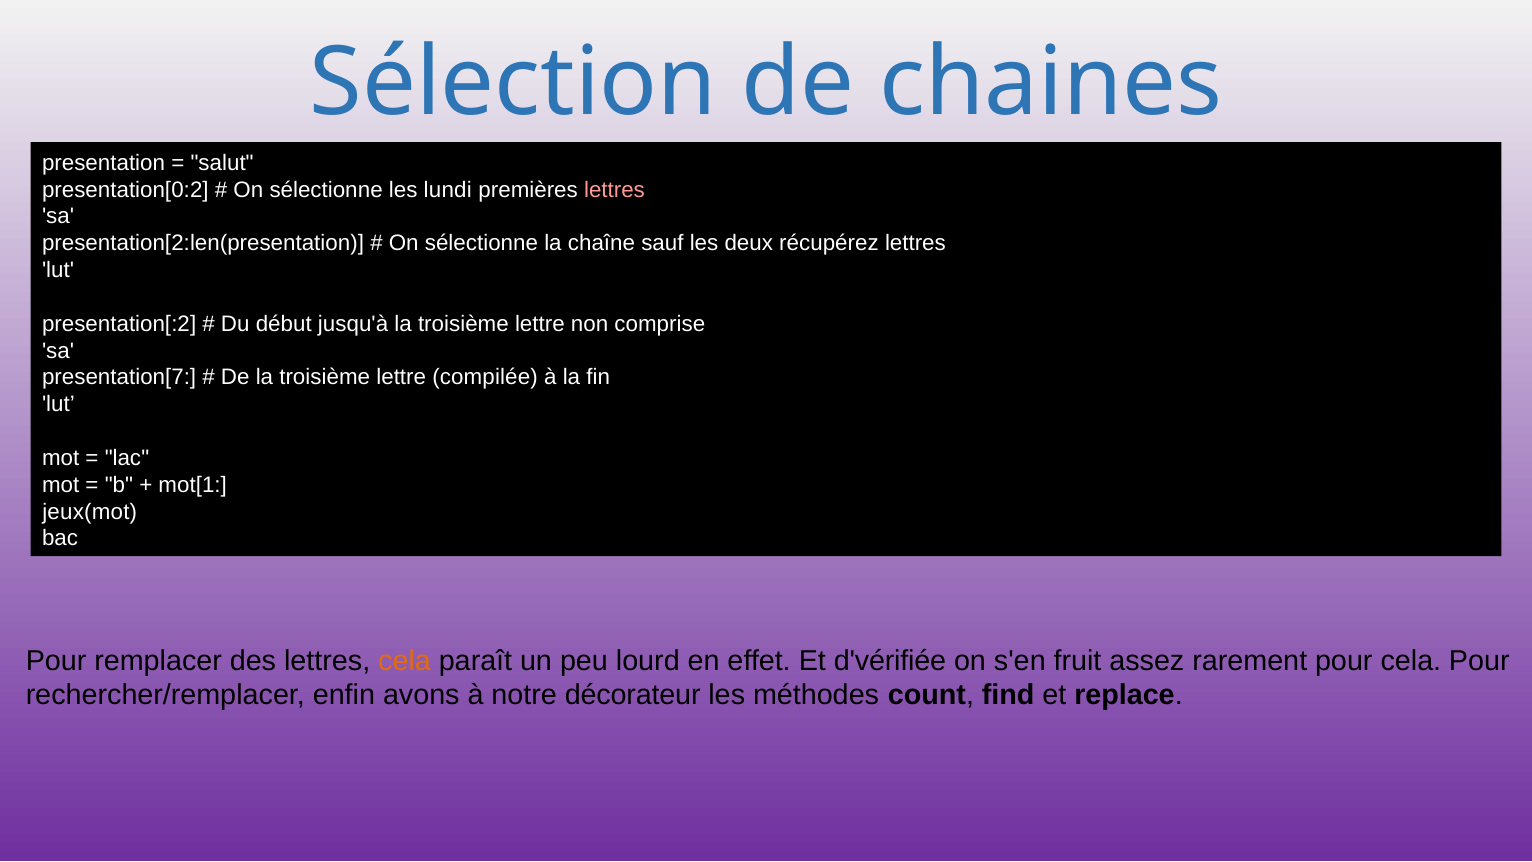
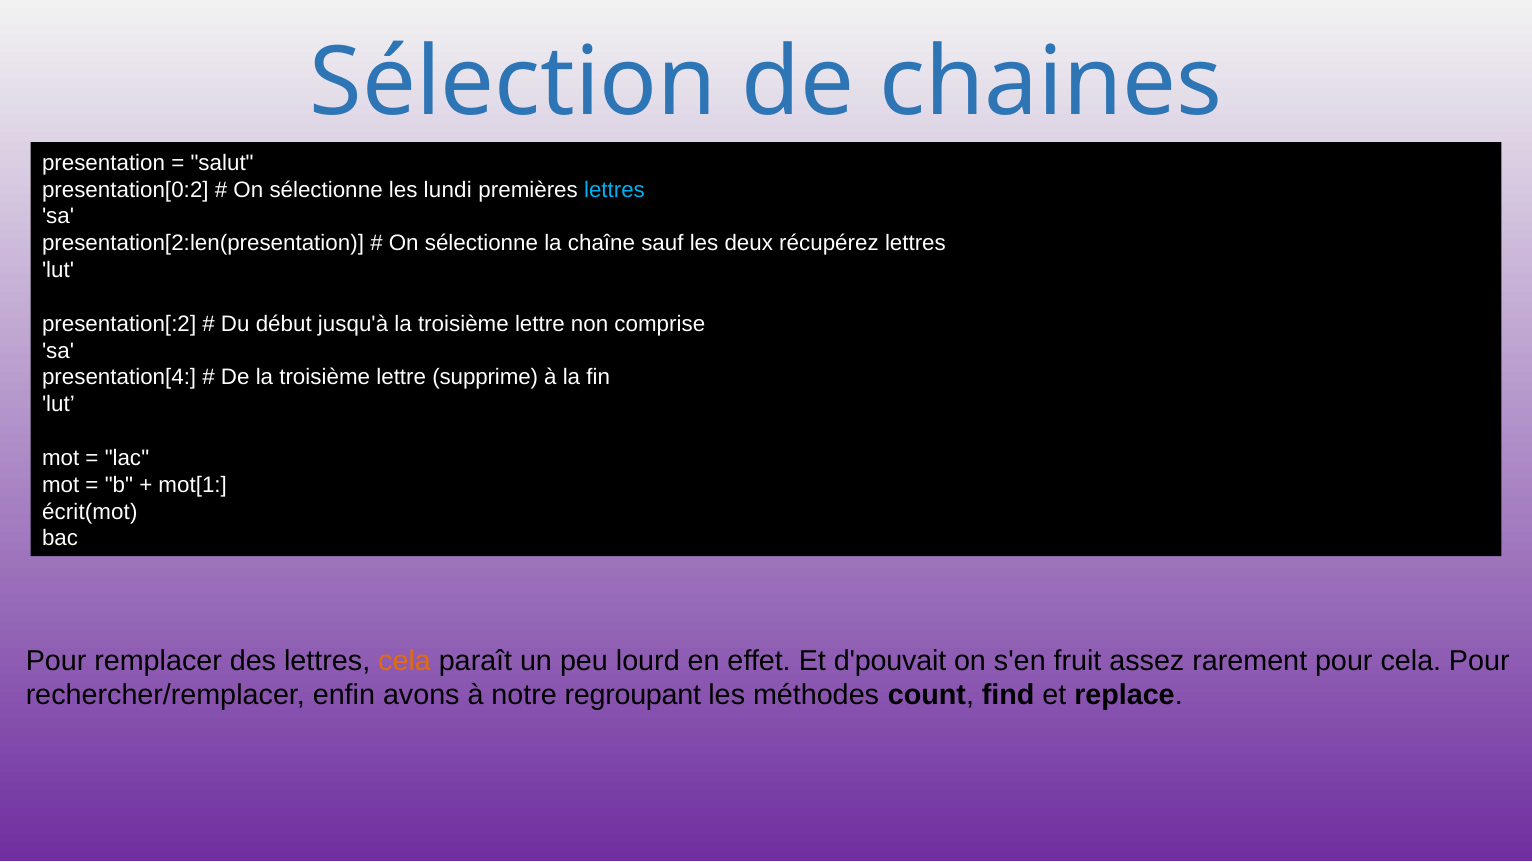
lettres colour: pink -> light blue (615, 190)
presentation[7: presentation[7 -> presentation[4 (119, 377)
compilée: compilée -> supprime (485, 377)
jeux(mot: jeux(mot -> écrit(mot (90, 512)
d'vérifiée: d'vérifiée -> d'pouvait (890, 660)
décorateur: décorateur -> regroupant (633, 695)
